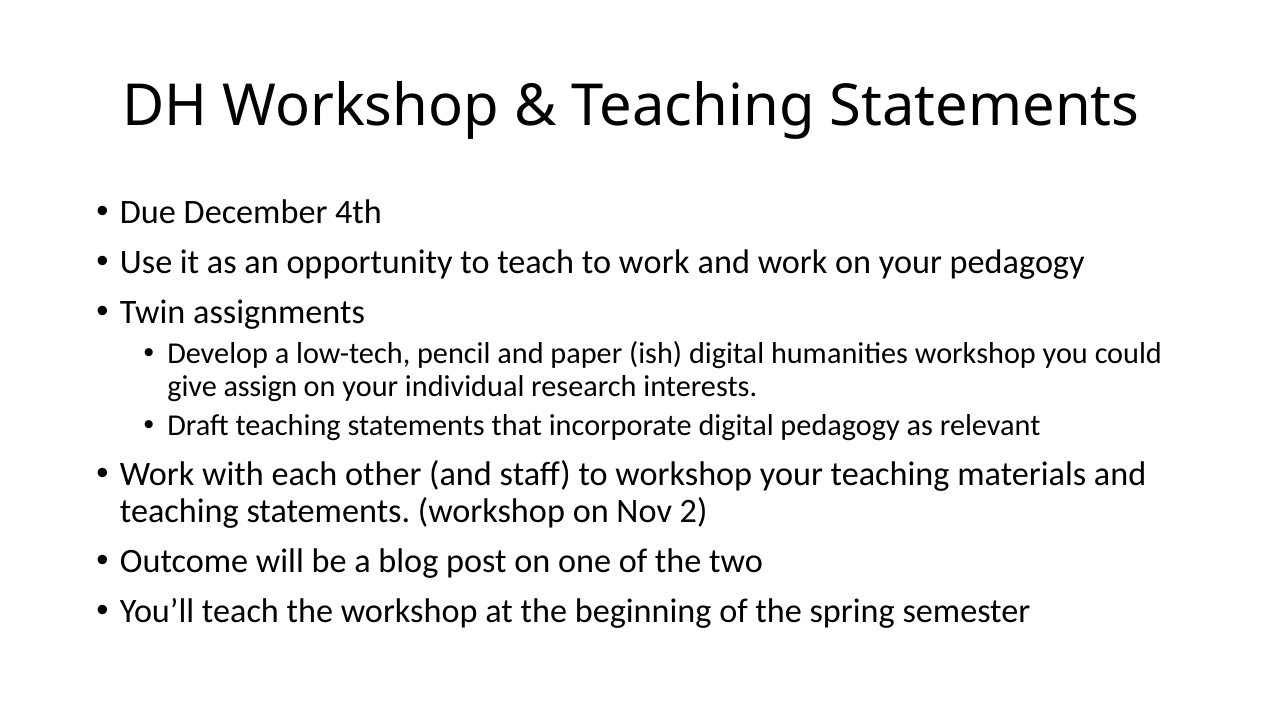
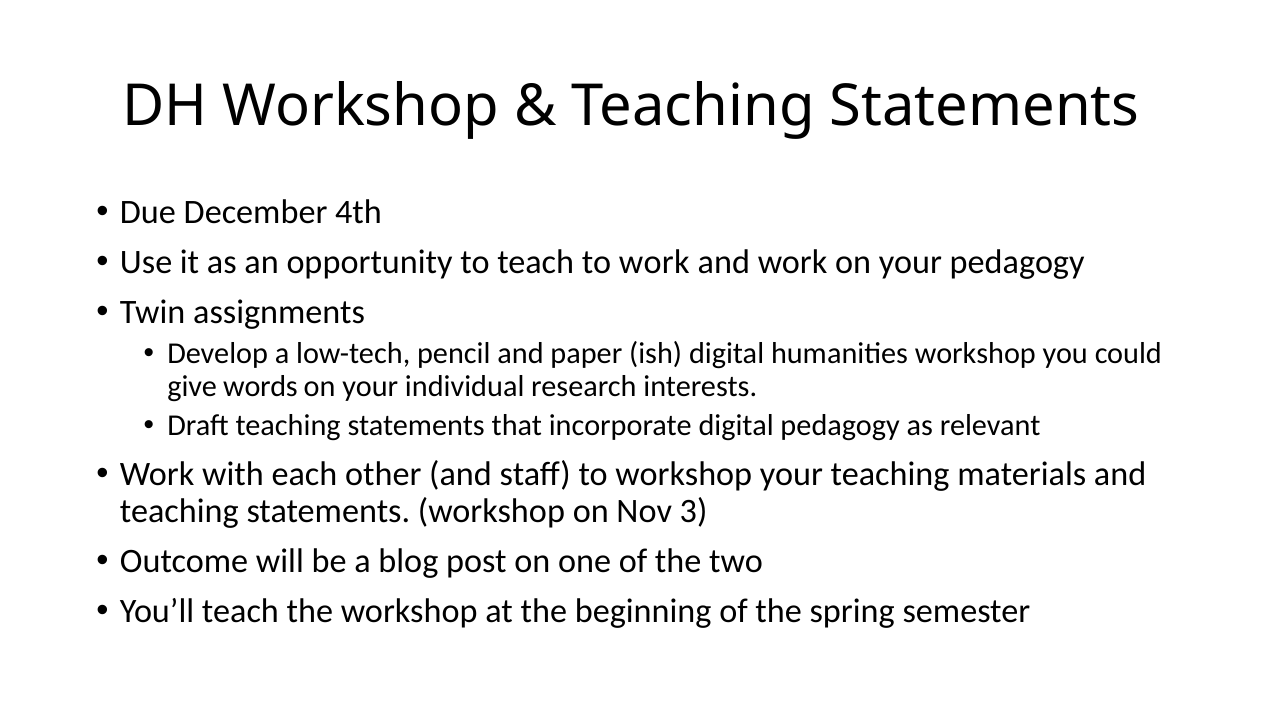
assign: assign -> words (260, 386)
2: 2 -> 3 (694, 510)
